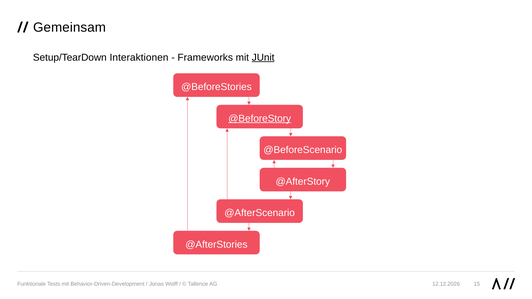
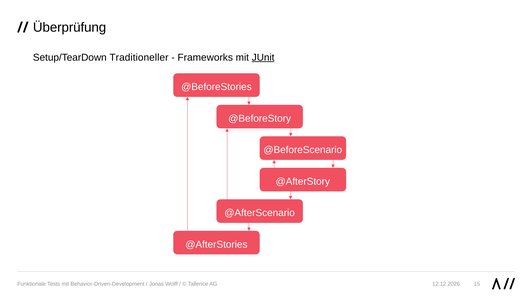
Gemeinsam: Gemeinsam -> Überprüfung (70, 28)
Interaktionen: Interaktionen -> Traditioneller (139, 57)
@BeforeStory underline: present -> none (260, 119)
